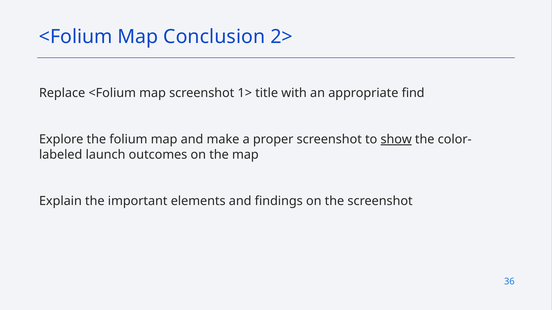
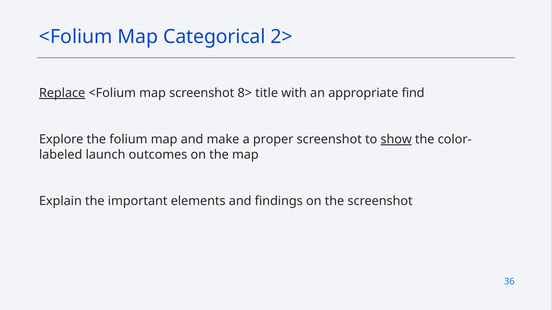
Conclusion: Conclusion -> Categorical (214, 37)
Replace underline: none -> present (62, 93)
1>: 1> -> 8> (245, 93)
